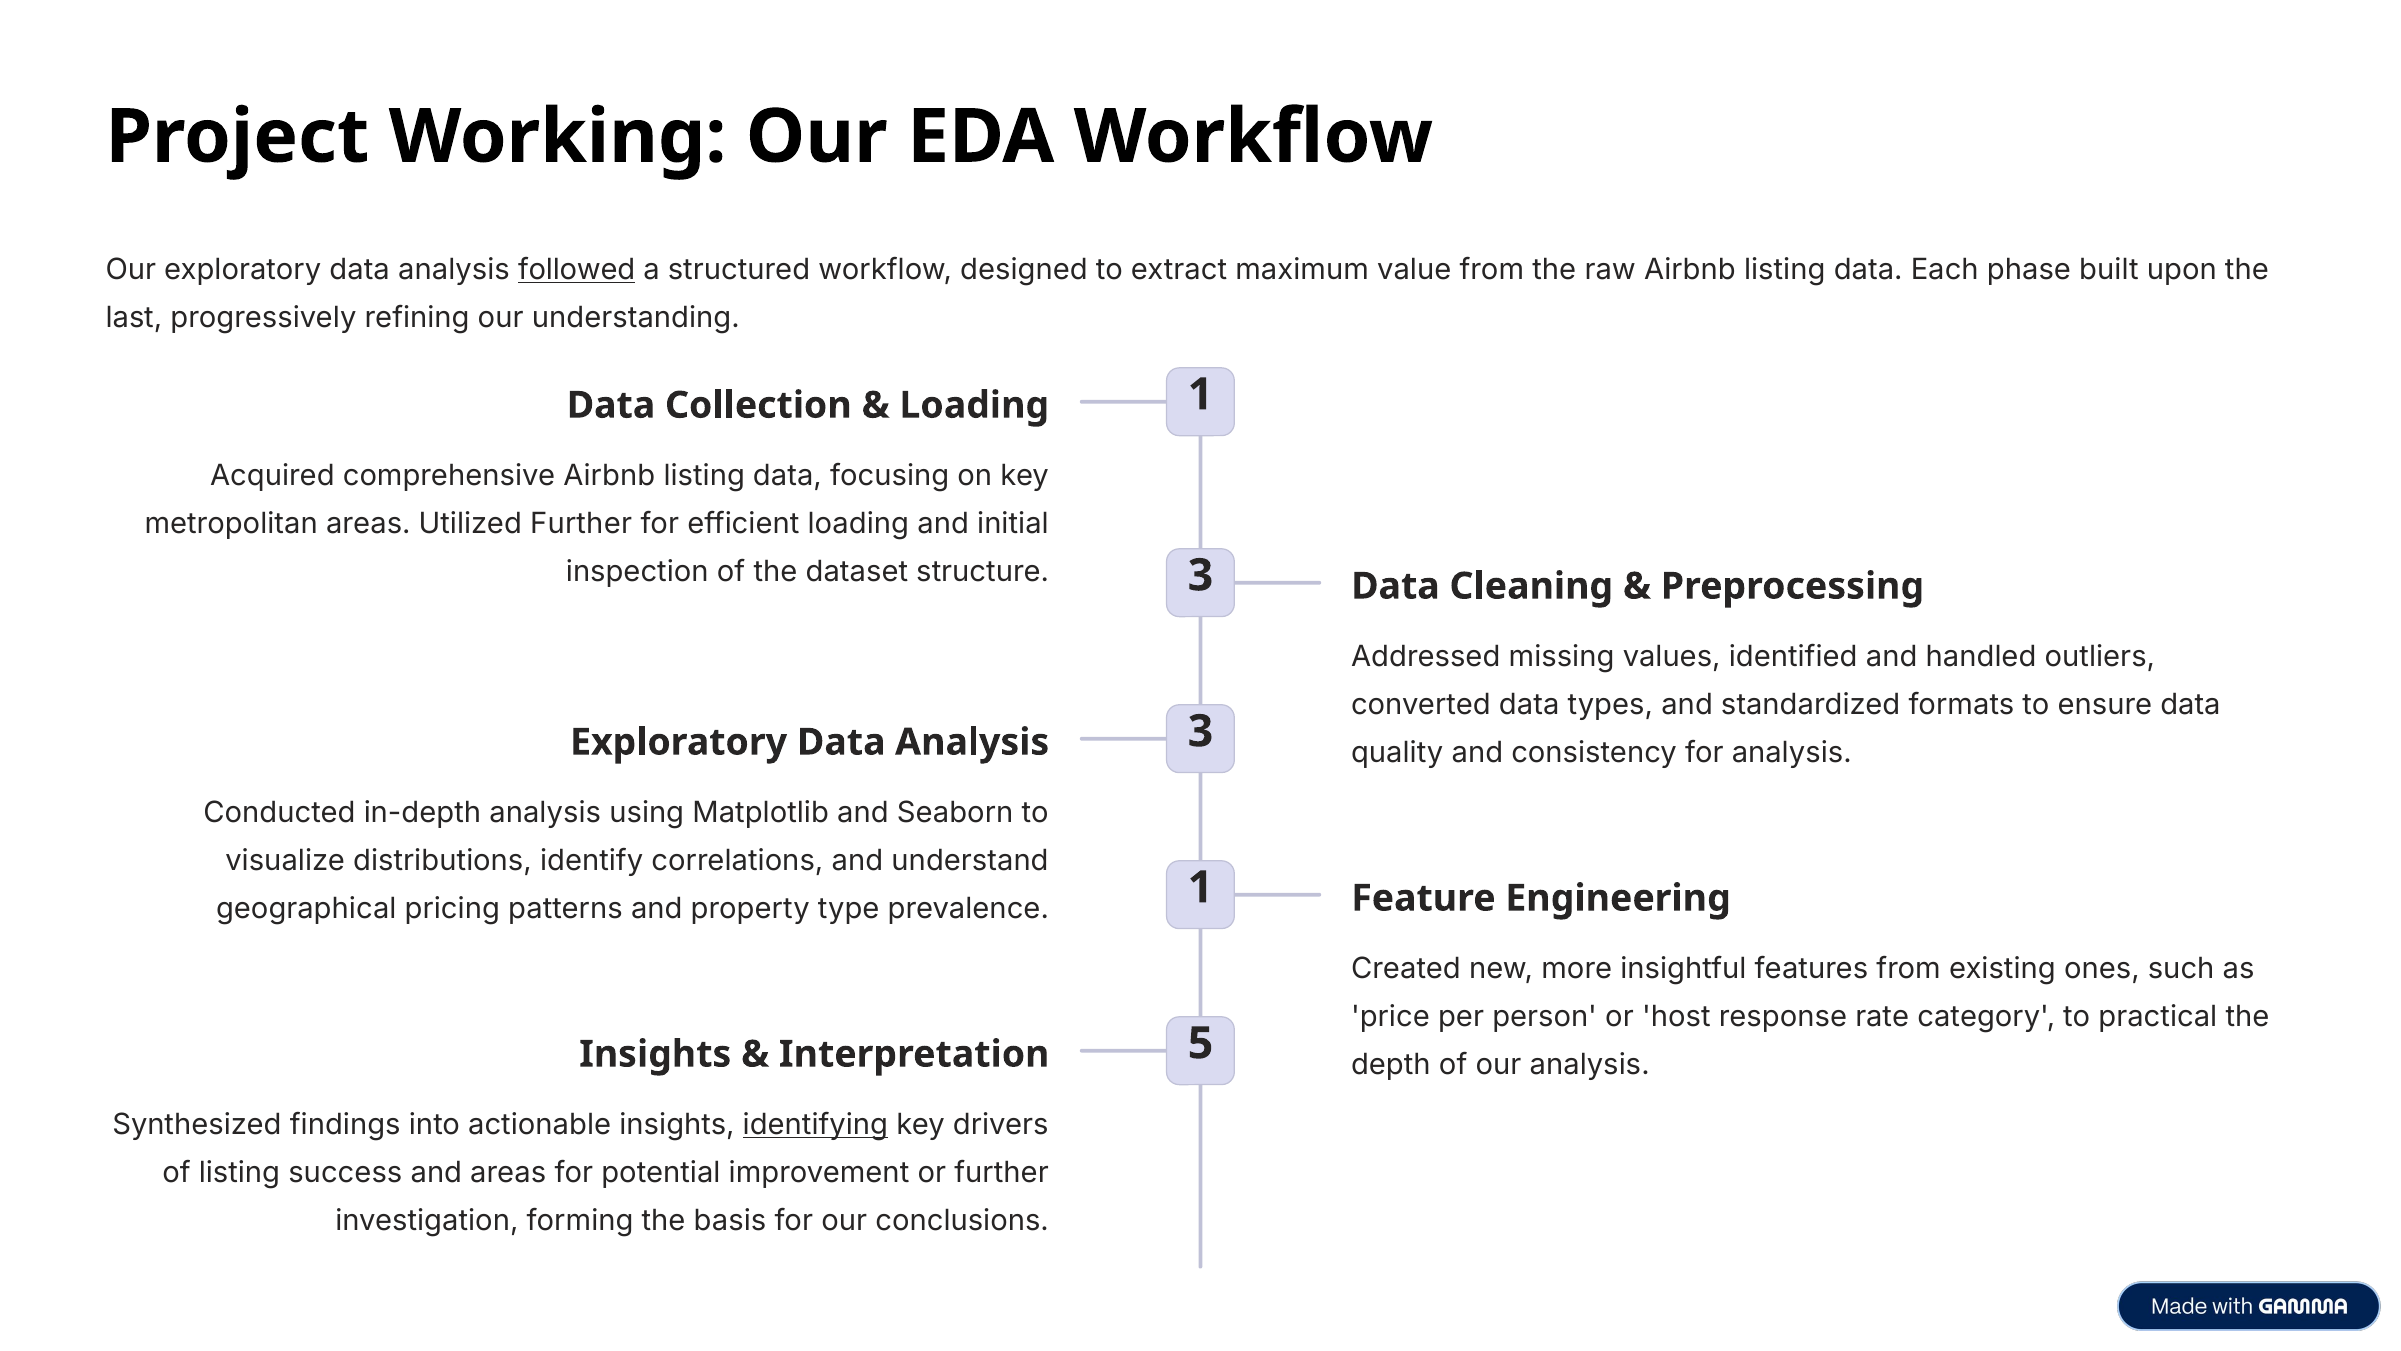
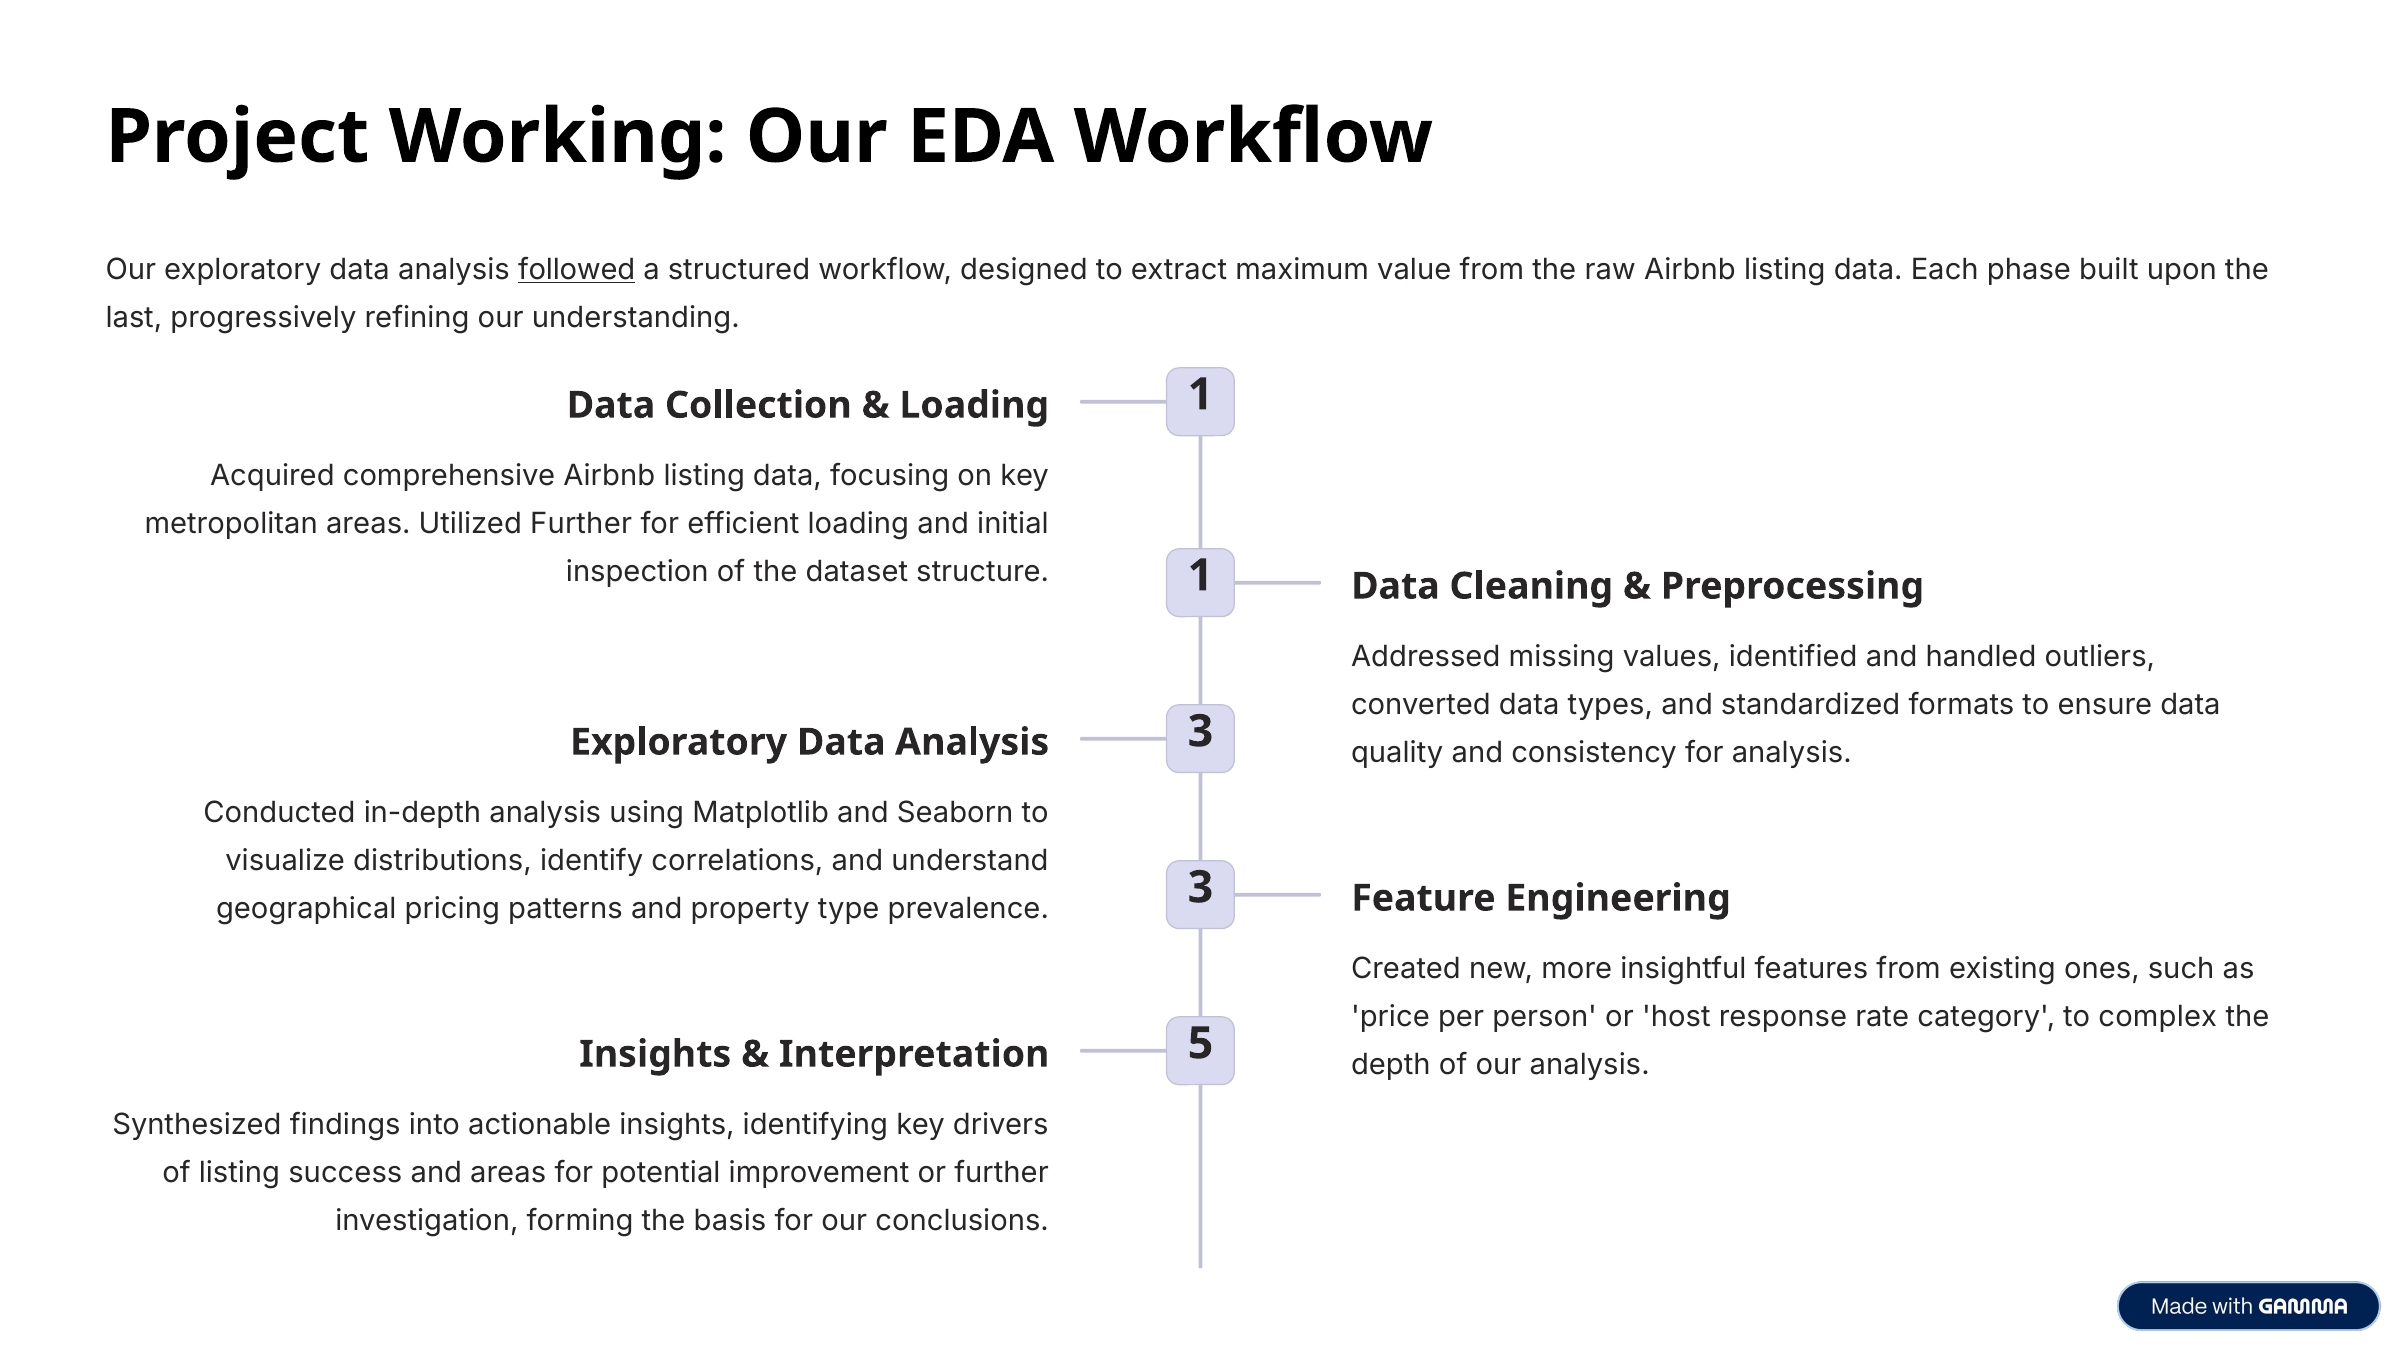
structure 3: 3 -> 1 (1200, 575)
prevalence 1: 1 -> 3 (1200, 887)
practical: practical -> complex (2158, 1016)
identifying underline: present -> none (815, 1124)
